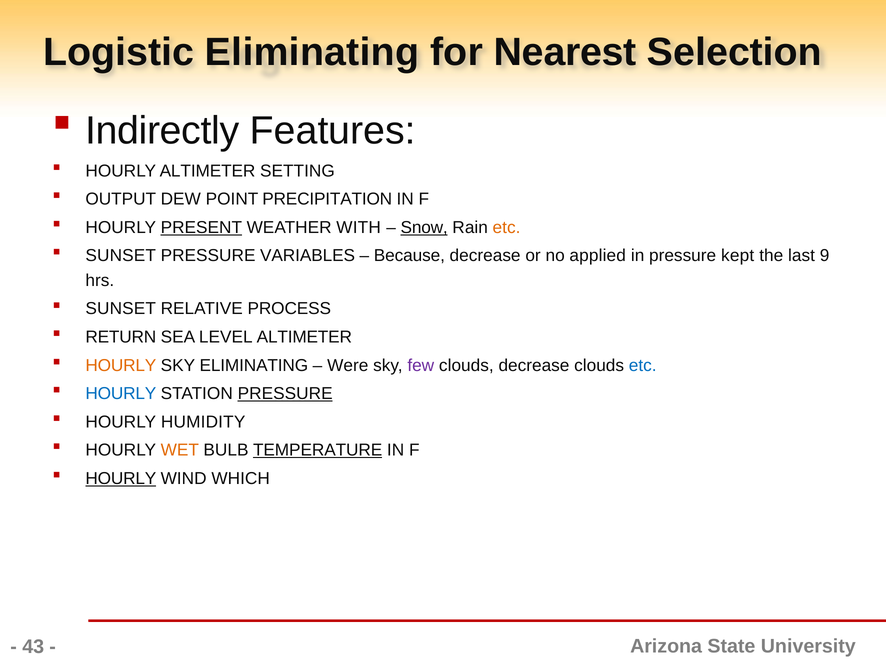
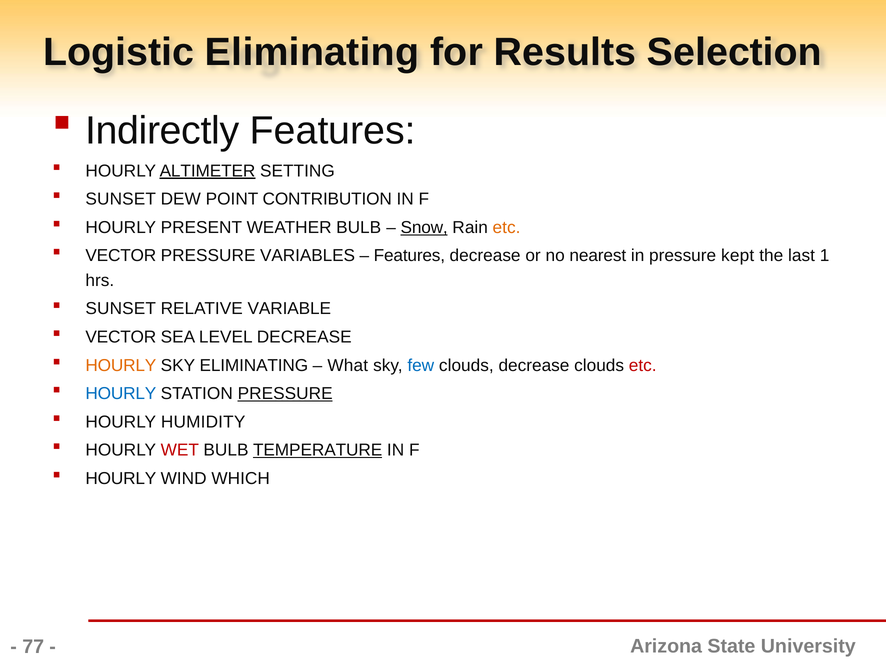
Nearest: Nearest -> Results (565, 52)
ALTIMETER underline: none -> present (208, 171)
OUTPUT: OUTPUT -> SUNSET (121, 199)
PRECIPITATION: PRECIPITATION -> CONTRIBUTION (327, 199)
PRESENT underline: present -> none (201, 227)
WEATHER WITH: WITH -> BULB (359, 227)
SUNSET: SUNSET -> VECTOR (121, 255)
Because: Because -> Features (409, 255)
applied: applied -> nearest (598, 255)
9: 9 -> 1 (825, 255)
PROCESS: PROCESS -> VARIABLE (289, 309)
RETURN: RETURN -> VECTOR (121, 337)
LEVEL ALTIMETER: ALTIMETER -> DECREASE (304, 337)
Were: Were -> What (348, 365)
few colour: purple -> blue (421, 365)
etc colour: blue -> red (643, 365)
WET colour: orange -> red (180, 450)
HOURLY underline: present -> none (121, 478)
43: 43 -> 77 (33, 646)
